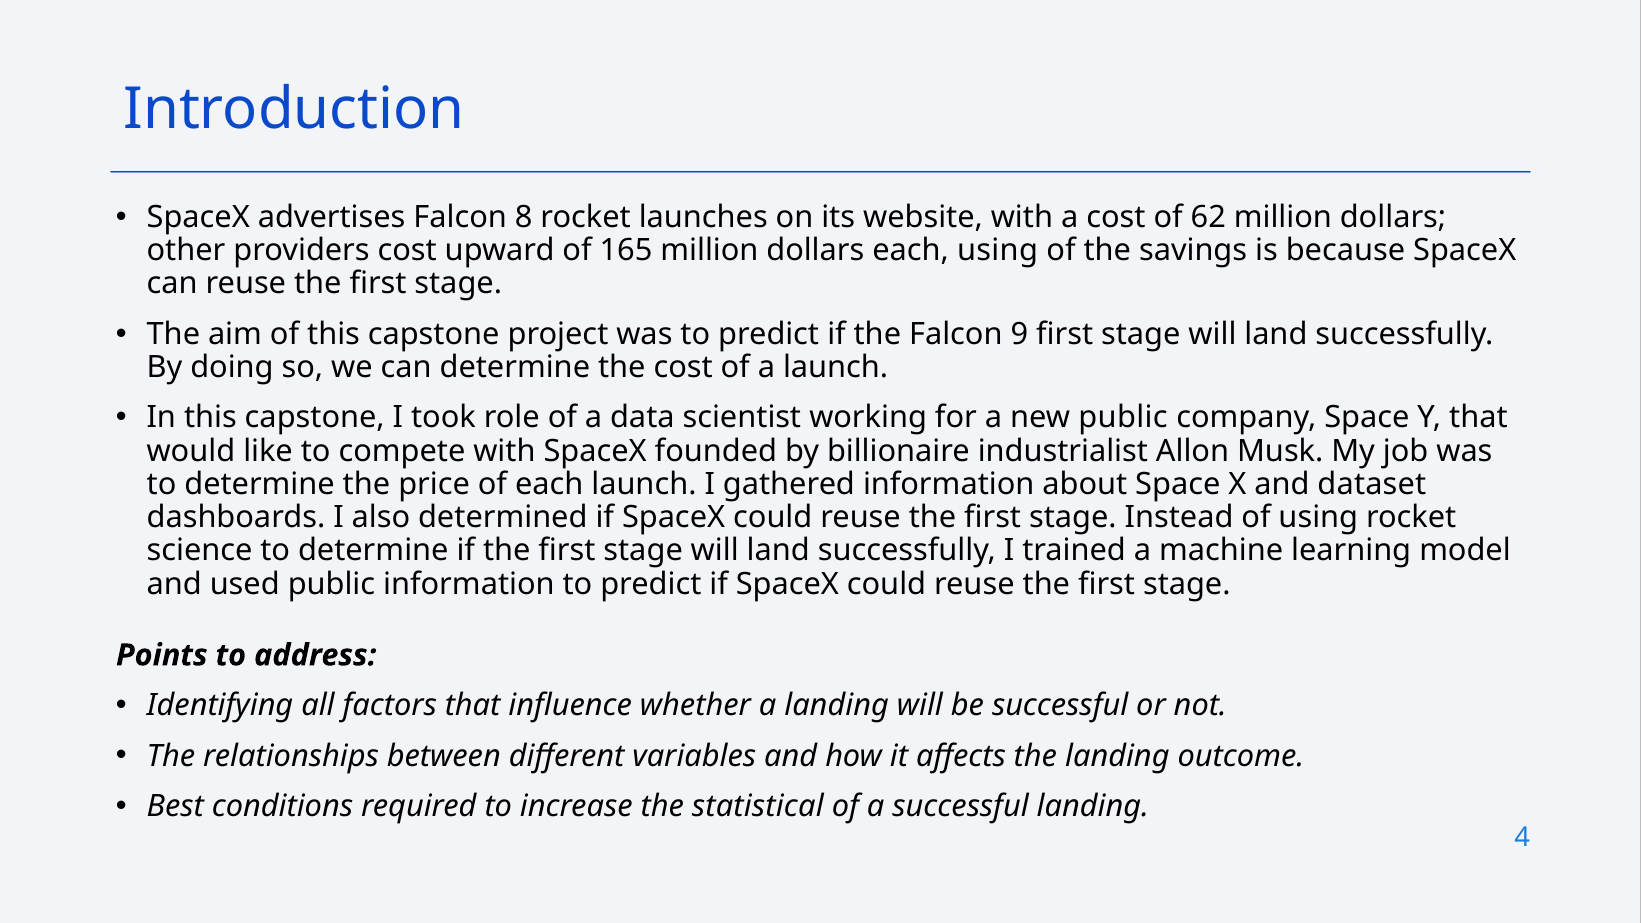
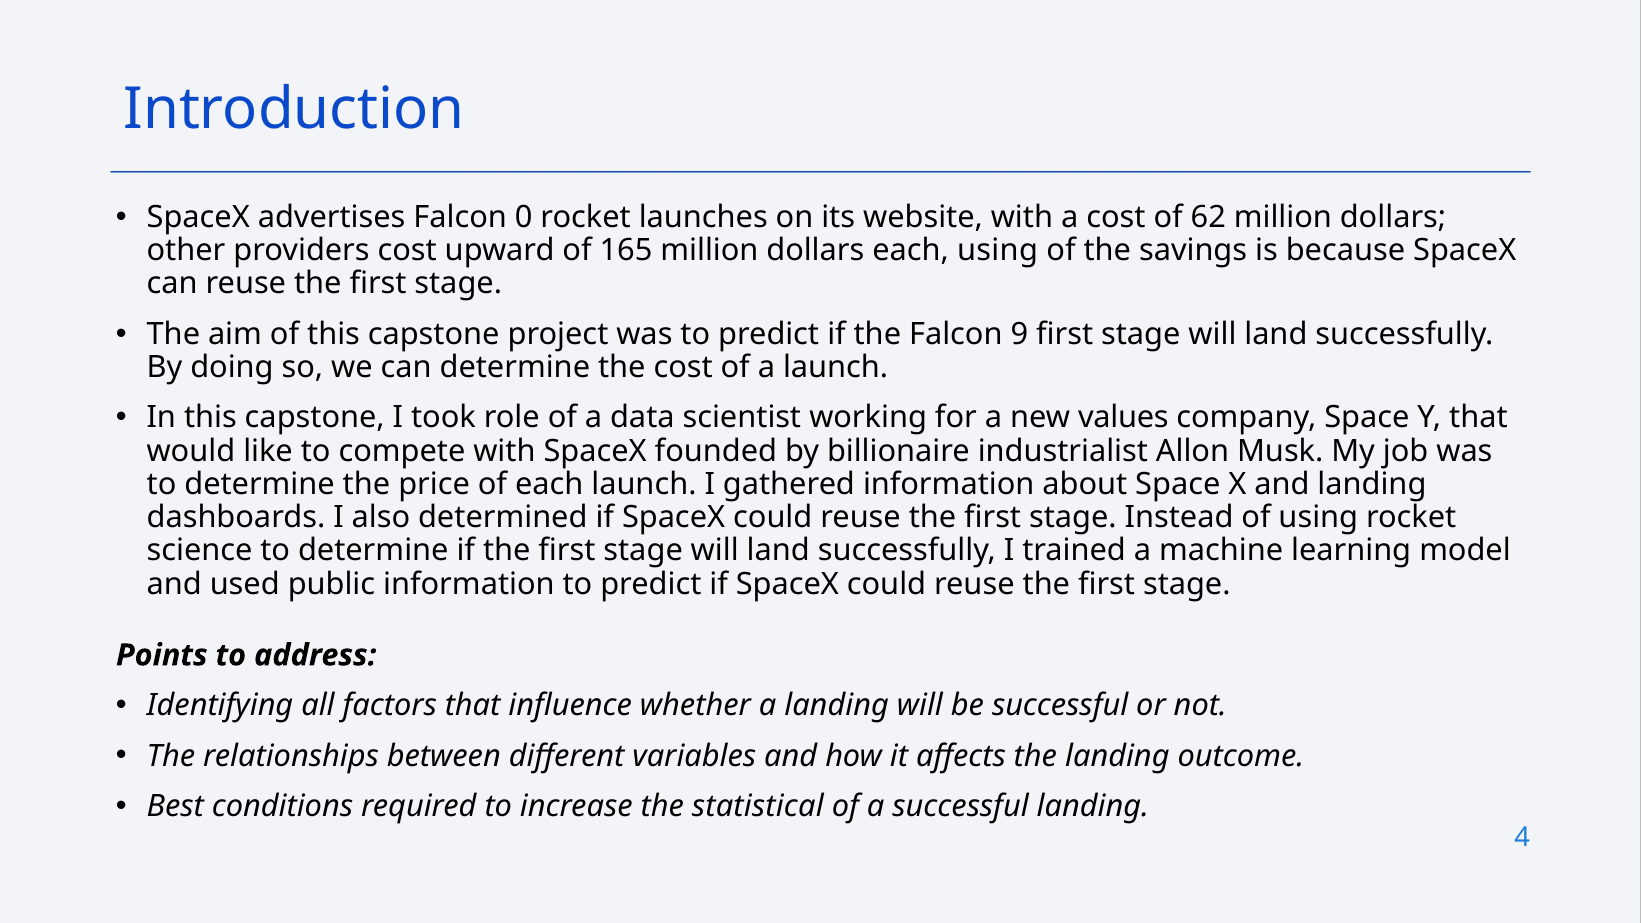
8: 8 -> 0 (524, 217)
new public: public -> values (1123, 418)
and dataset: dataset -> landing (1372, 484)
